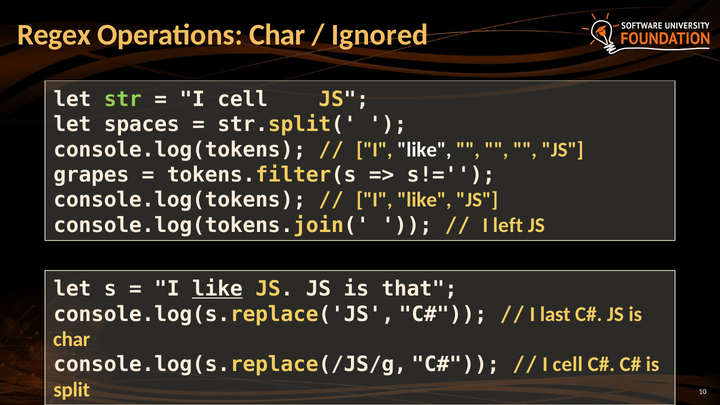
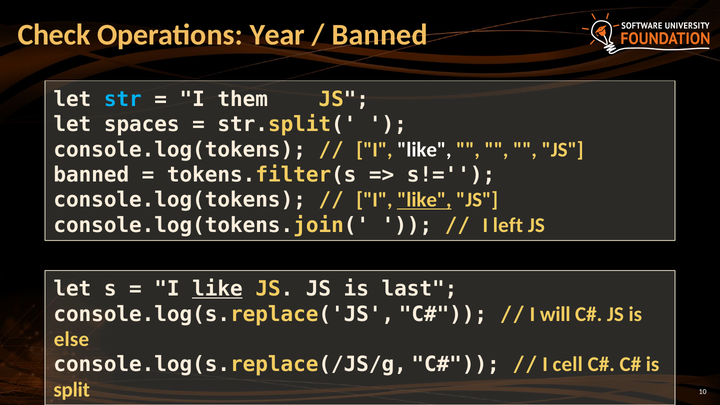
Regex: Regex -> Check (54, 35)
Operations Char: Char -> Year (277, 35)
Ignored: Ignored -> Banned (380, 35)
str colour: light green -> light blue (123, 99)
cell: cell -> them (243, 99)
grapes: grapes -> banned (91, 175)
like underline: none -> present (424, 200)
that: that -> last (419, 289)
last: last -> will (555, 314)
char: char -> else (71, 339)
